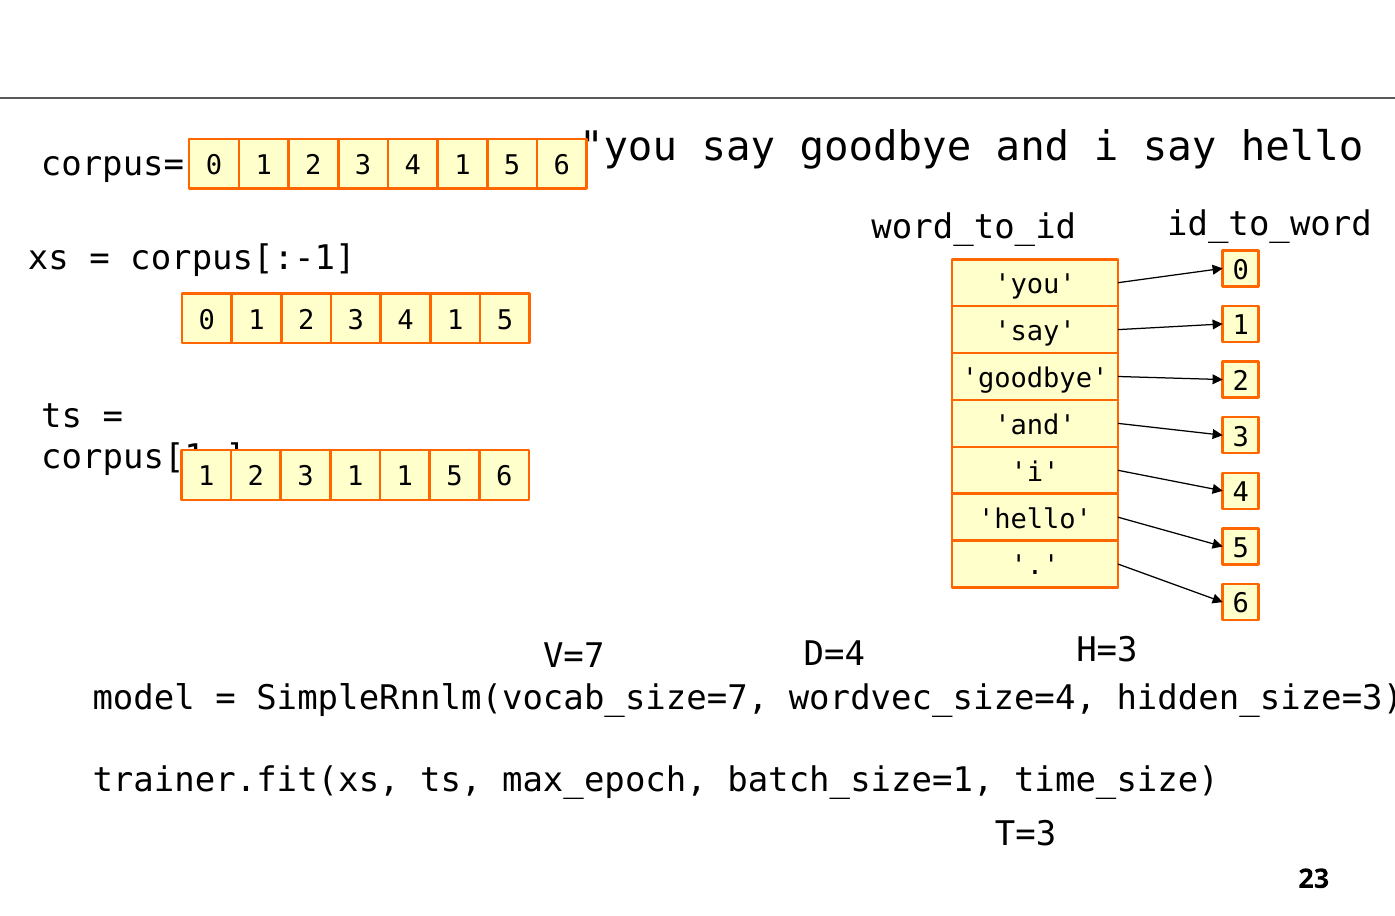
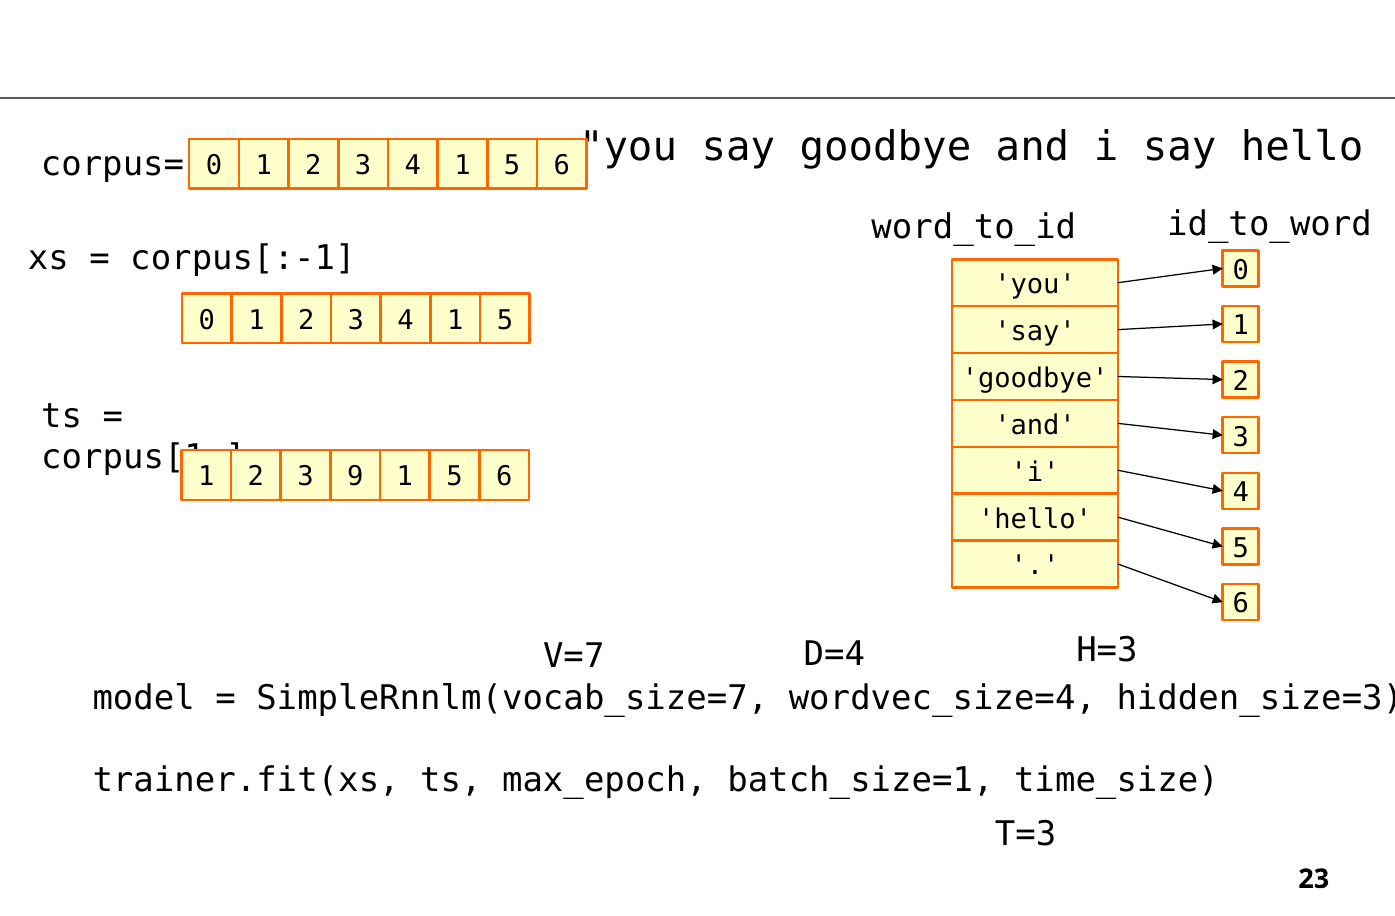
3 1: 1 -> 9 (355, 477)
